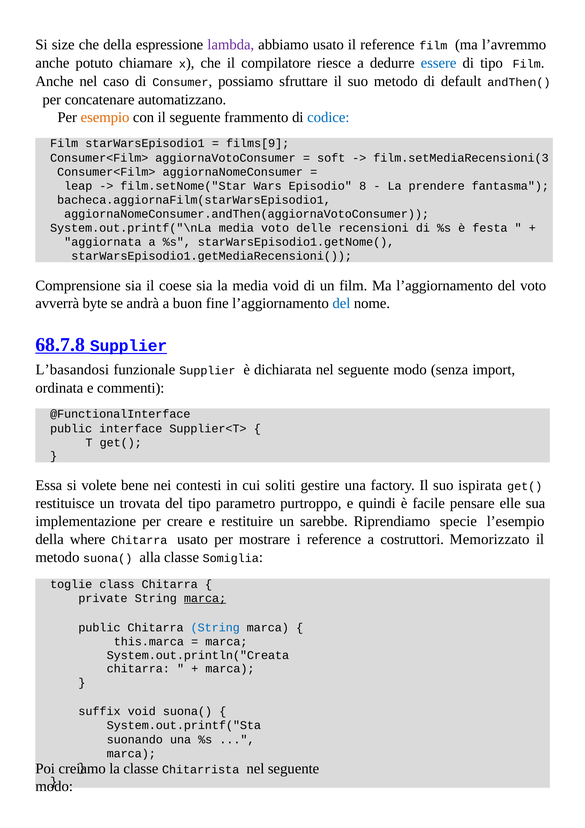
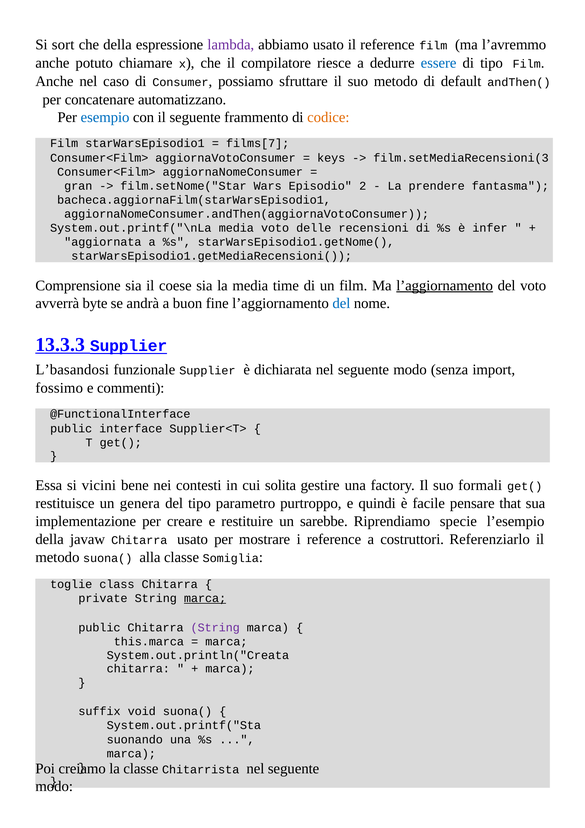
size: size -> sort (63, 44)
esempio colour: orange -> blue (105, 117)
codice colour: blue -> orange (328, 117)
films[9: films[9 -> films[7 (258, 143)
soft: soft -> keys (331, 158)
leap: leap -> gran (78, 186)
8: 8 -> 2 (363, 186)
festa: festa -> infer (490, 228)
media void: void -> time (286, 286)
l’aggiornamento underline: none -> present (445, 286)
68.7.8: 68.7.8 -> 13.3.3 (60, 344)
ordinata: ordinata -> fossimo (59, 388)
volete: volete -> vicini (99, 485)
soliti: soliti -> solita (281, 485)
ispirata: ispirata -> formali (480, 485)
trovata: trovata -> genera (140, 503)
elle: elle -> that (510, 503)
where: where -> javaw (87, 539)
Memorizzato: Memorizzato -> Referenziarlo (490, 539)
String colour: blue -> purple (215, 628)
